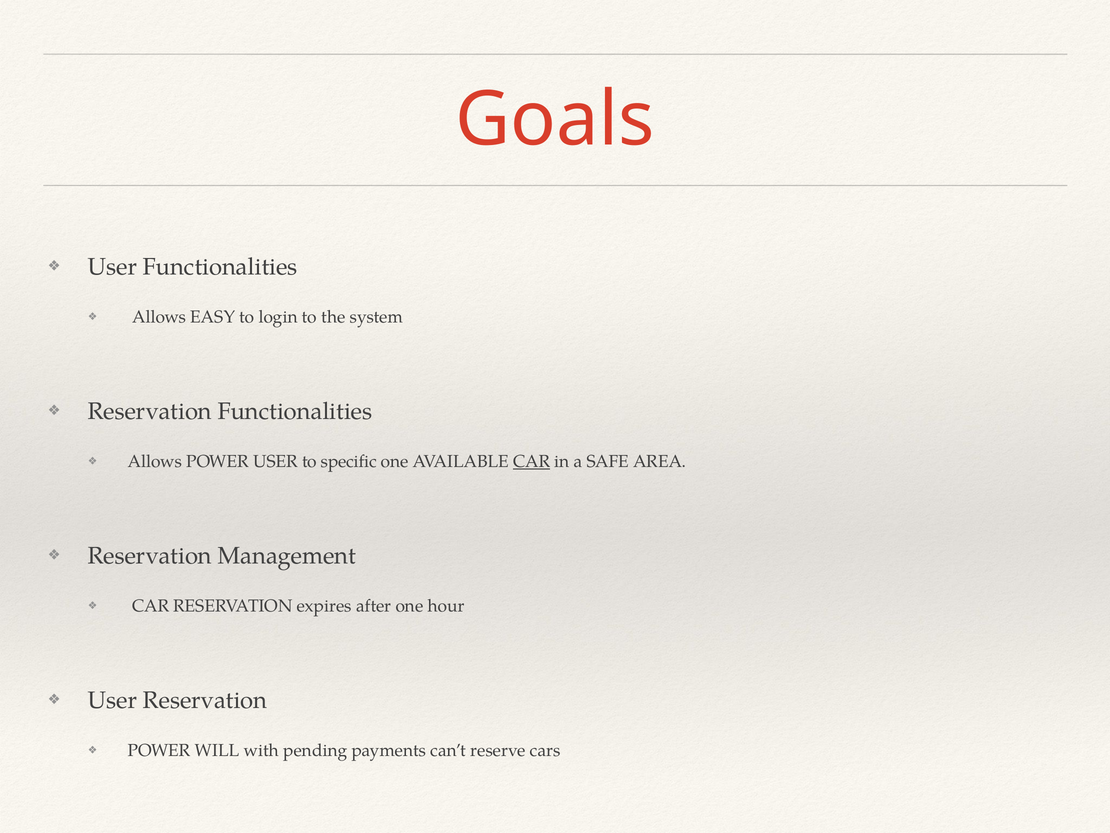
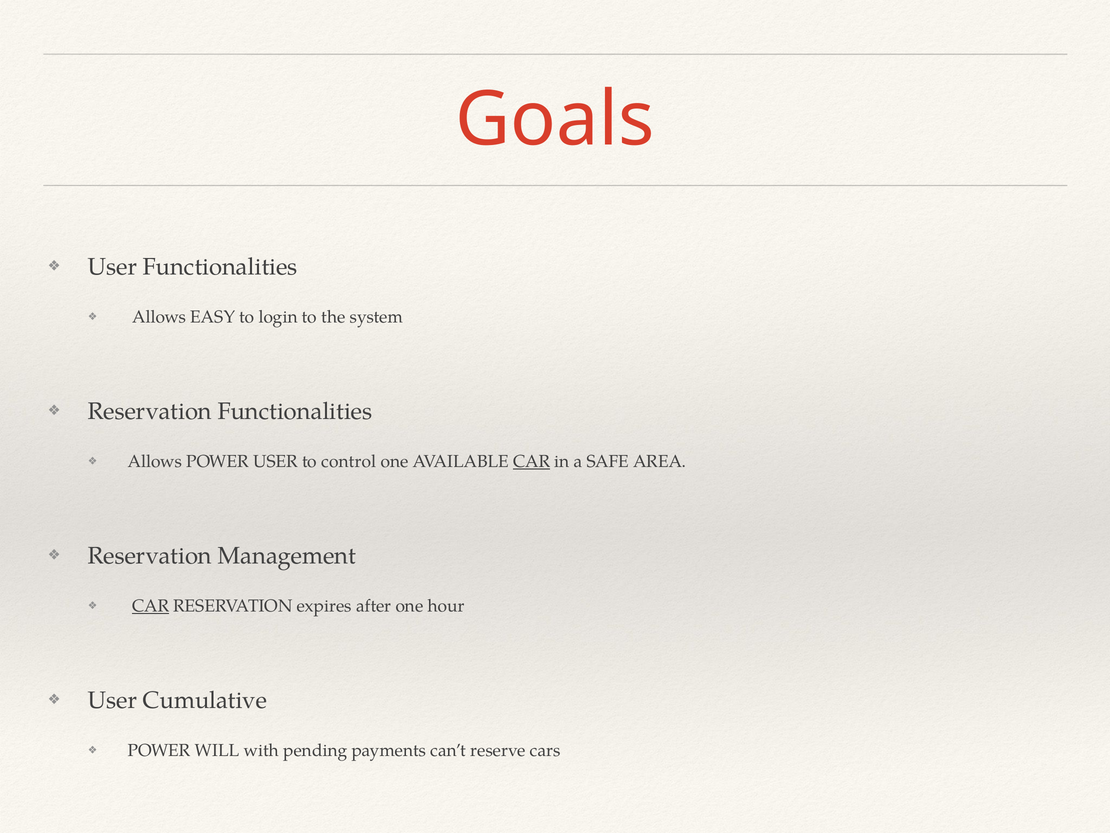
specific: specific -> control (349, 461)
CAR underline: none -> present (151, 606)
User Reservation: Reservation -> Cumulative (205, 700)
